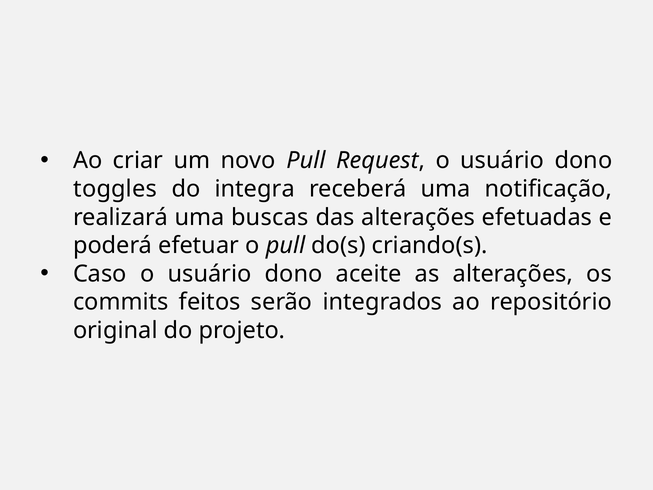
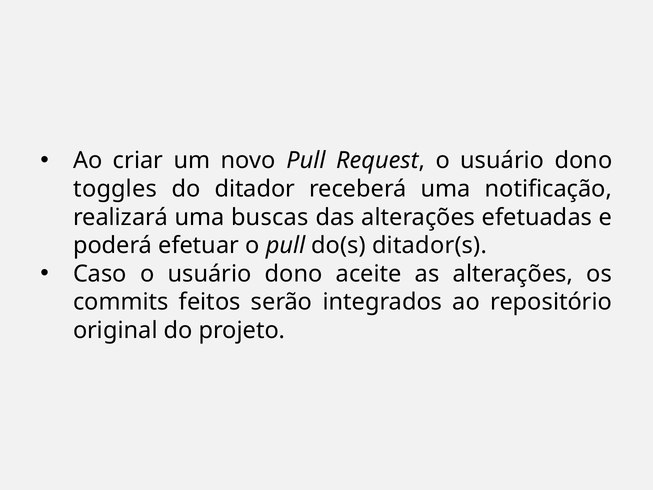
integra: integra -> ditador (255, 189)
criando(s: criando(s -> ditador(s (430, 245)
